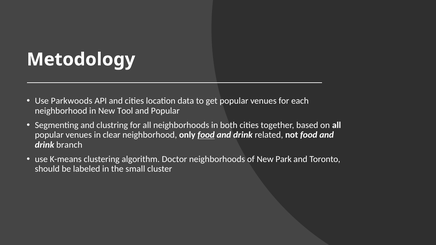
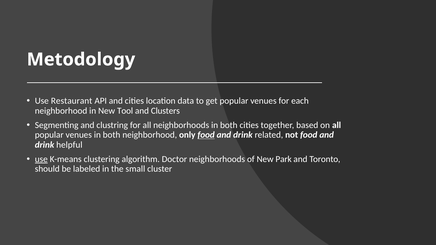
Parkwoods: Parkwoods -> Restaurant (72, 101)
and Popular: Popular -> Clusters (165, 111)
venues in clear: clear -> both (112, 135)
branch: branch -> helpful (69, 145)
use underline: none -> present (41, 159)
